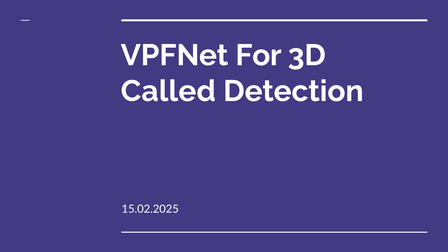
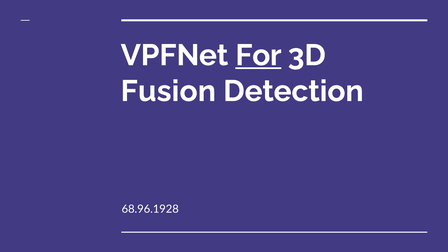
For underline: none -> present (258, 55)
Called: Called -> Fusion (168, 91)
15.02.2025: 15.02.2025 -> 68.96.1928 (150, 209)
